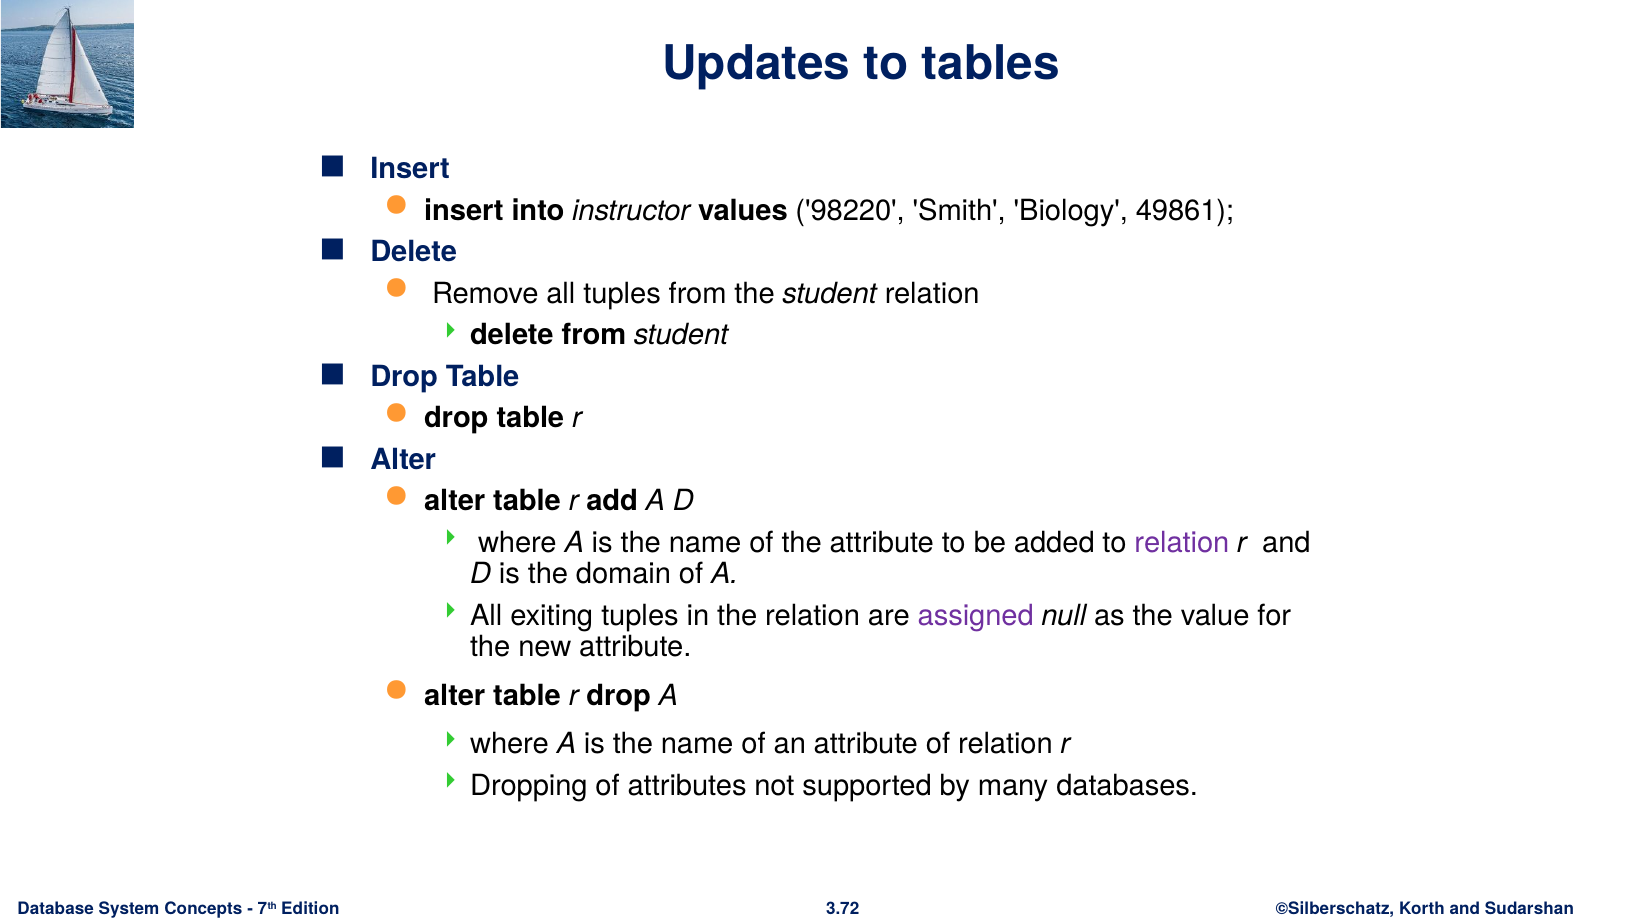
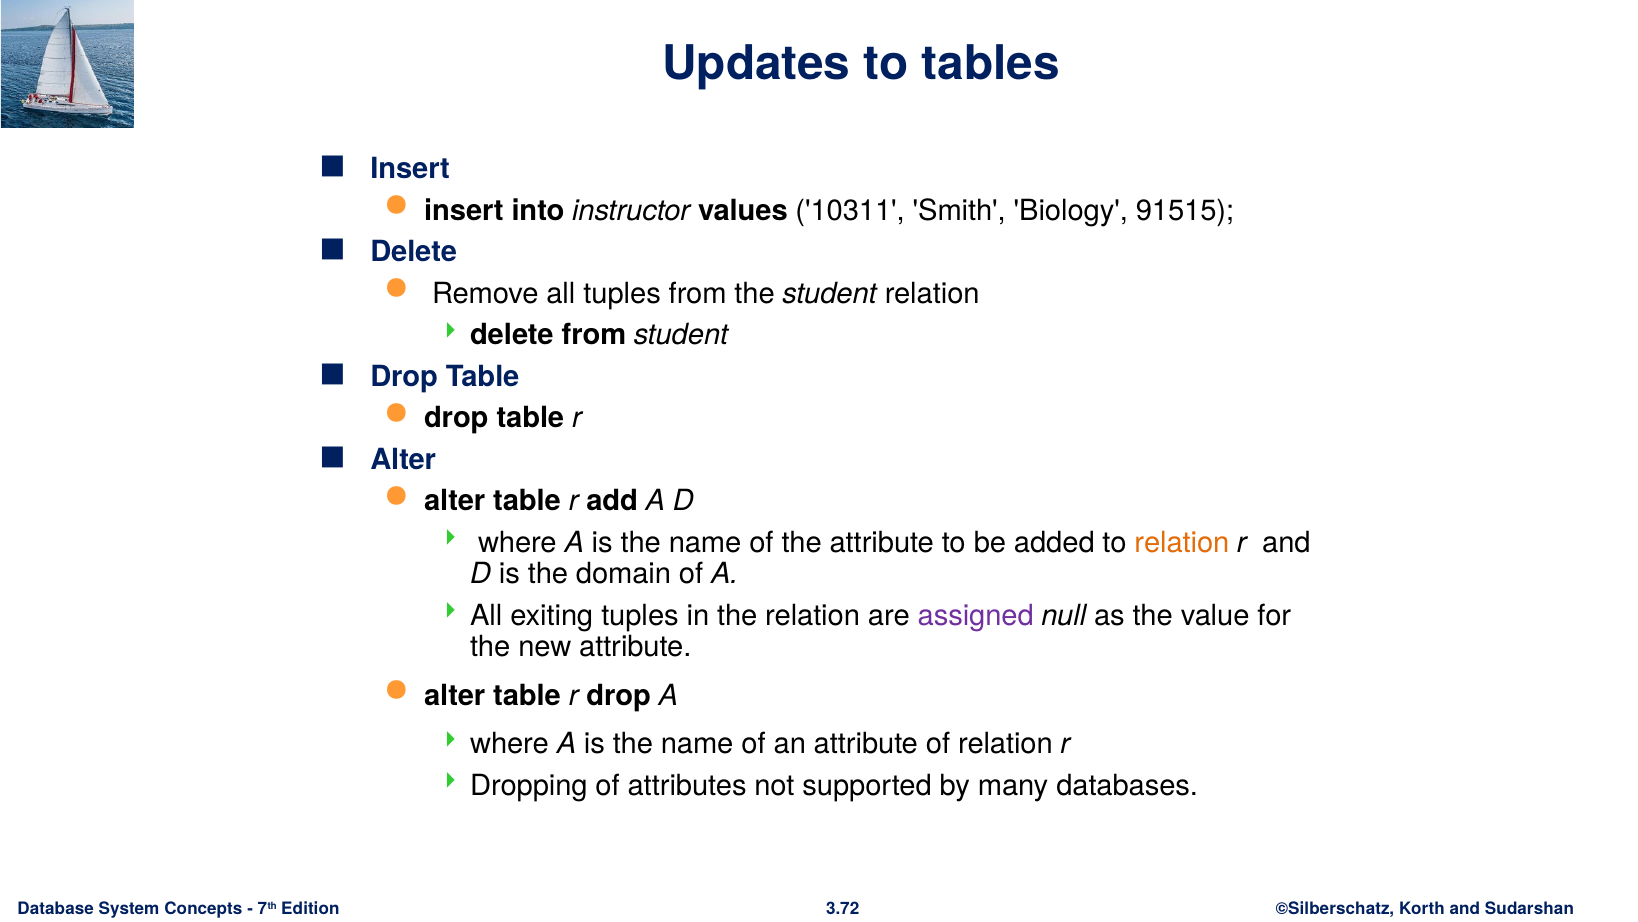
98220: 98220 -> 10311 (850, 211)
49861: 49861 -> 91515 (1185, 211)
relation colour: purple -> orange (1182, 542)
